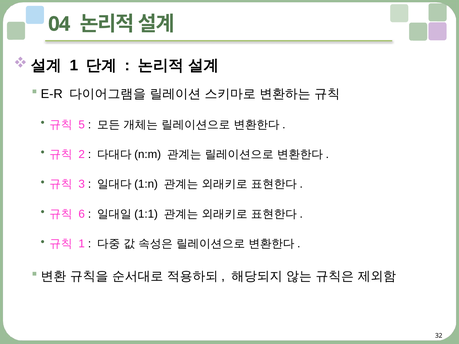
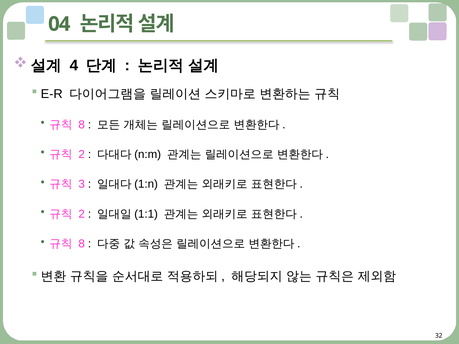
1: 1 -> 4 (74, 65)
5: 5 -> 8 (82, 125)
6: 6 -> 2 (82, 214)
1: 1 -> 8 (82, 244)
